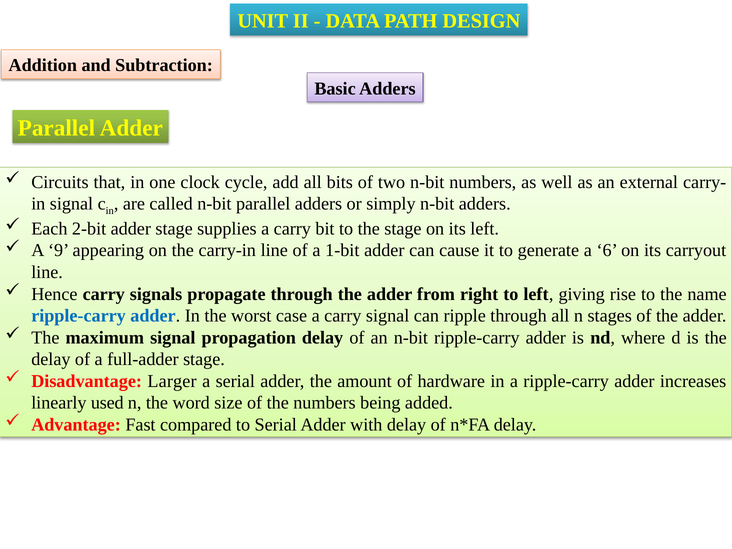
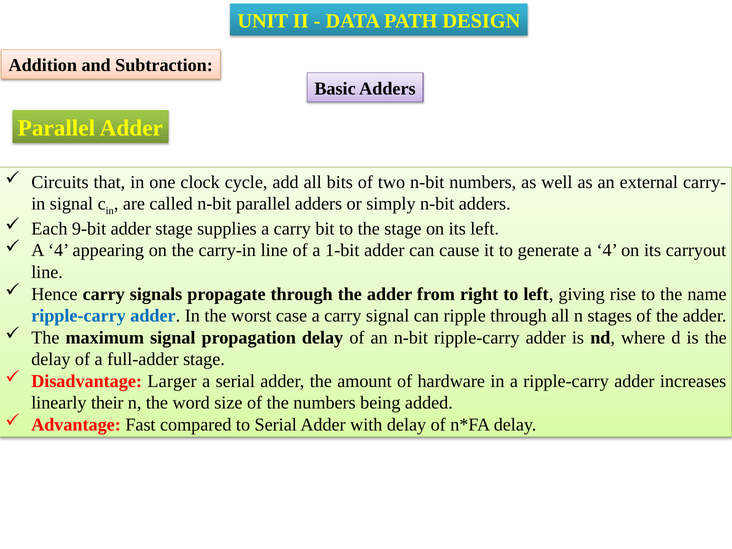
2-bit: 2-bit -> 9-bit (89, 229)
9: 9 -> 4 (59, 250)
generate a 6: 6 -> 4 (607, 250)
used: used -> their (107, 403)
